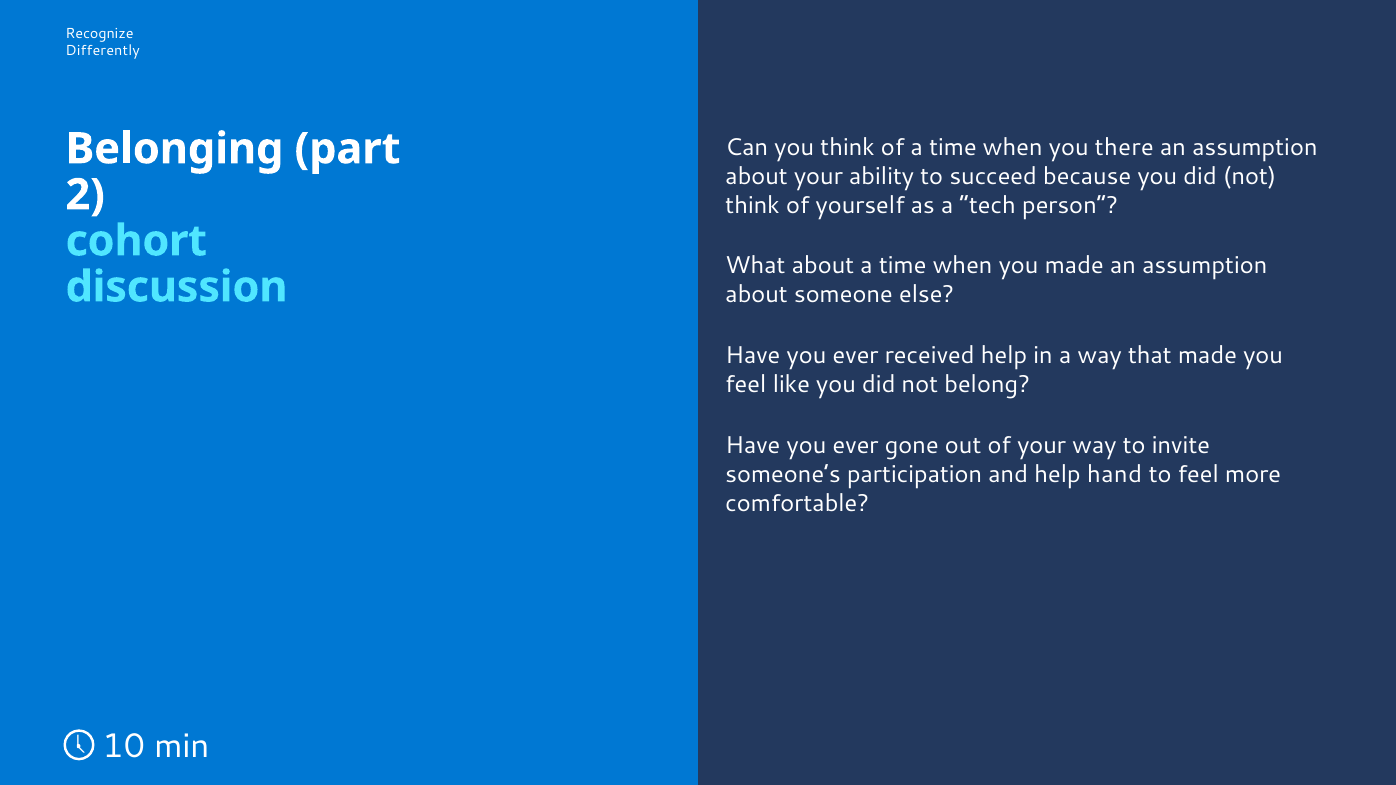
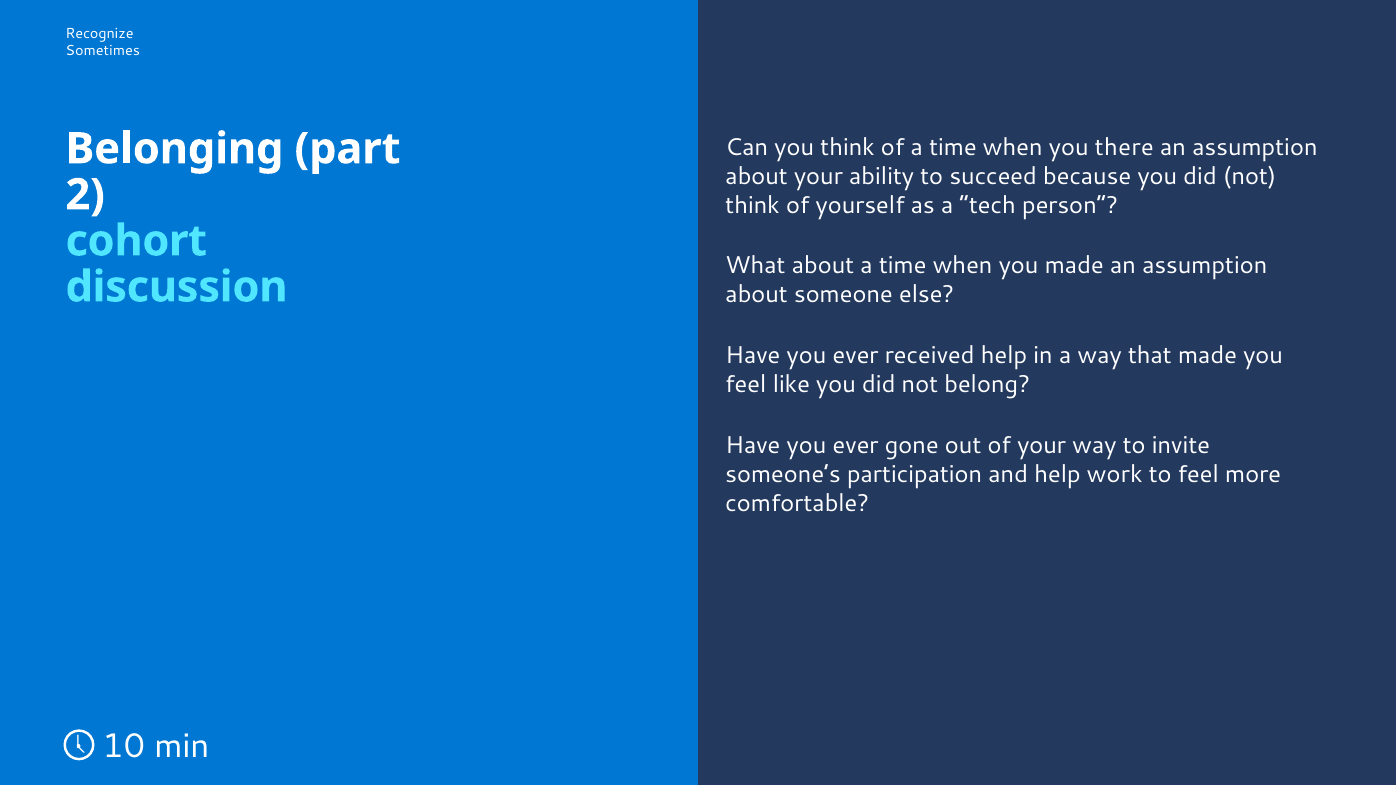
Differently: Differently -> Sometimes (103, 51)
hand: hand -> work (1115, 474)
